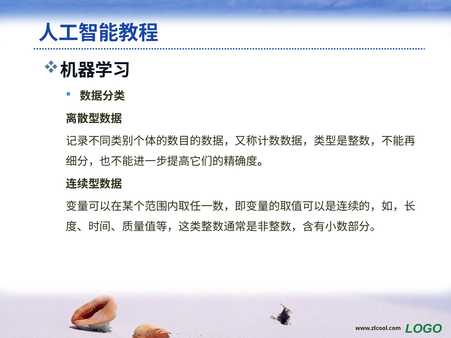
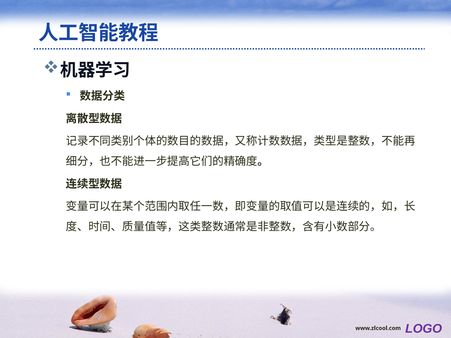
LOGO colour: green -> purple (424, 329)
